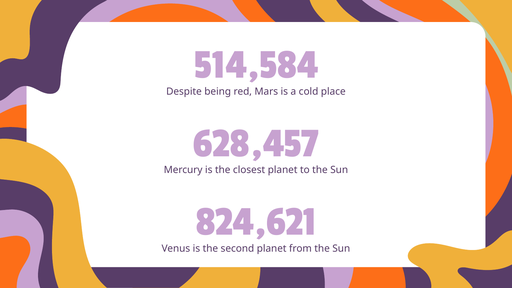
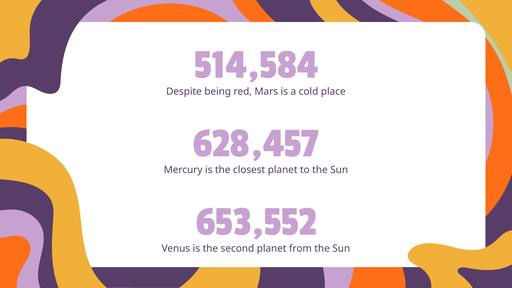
824,621: 824,621 -> 653,552 (256, 221)
